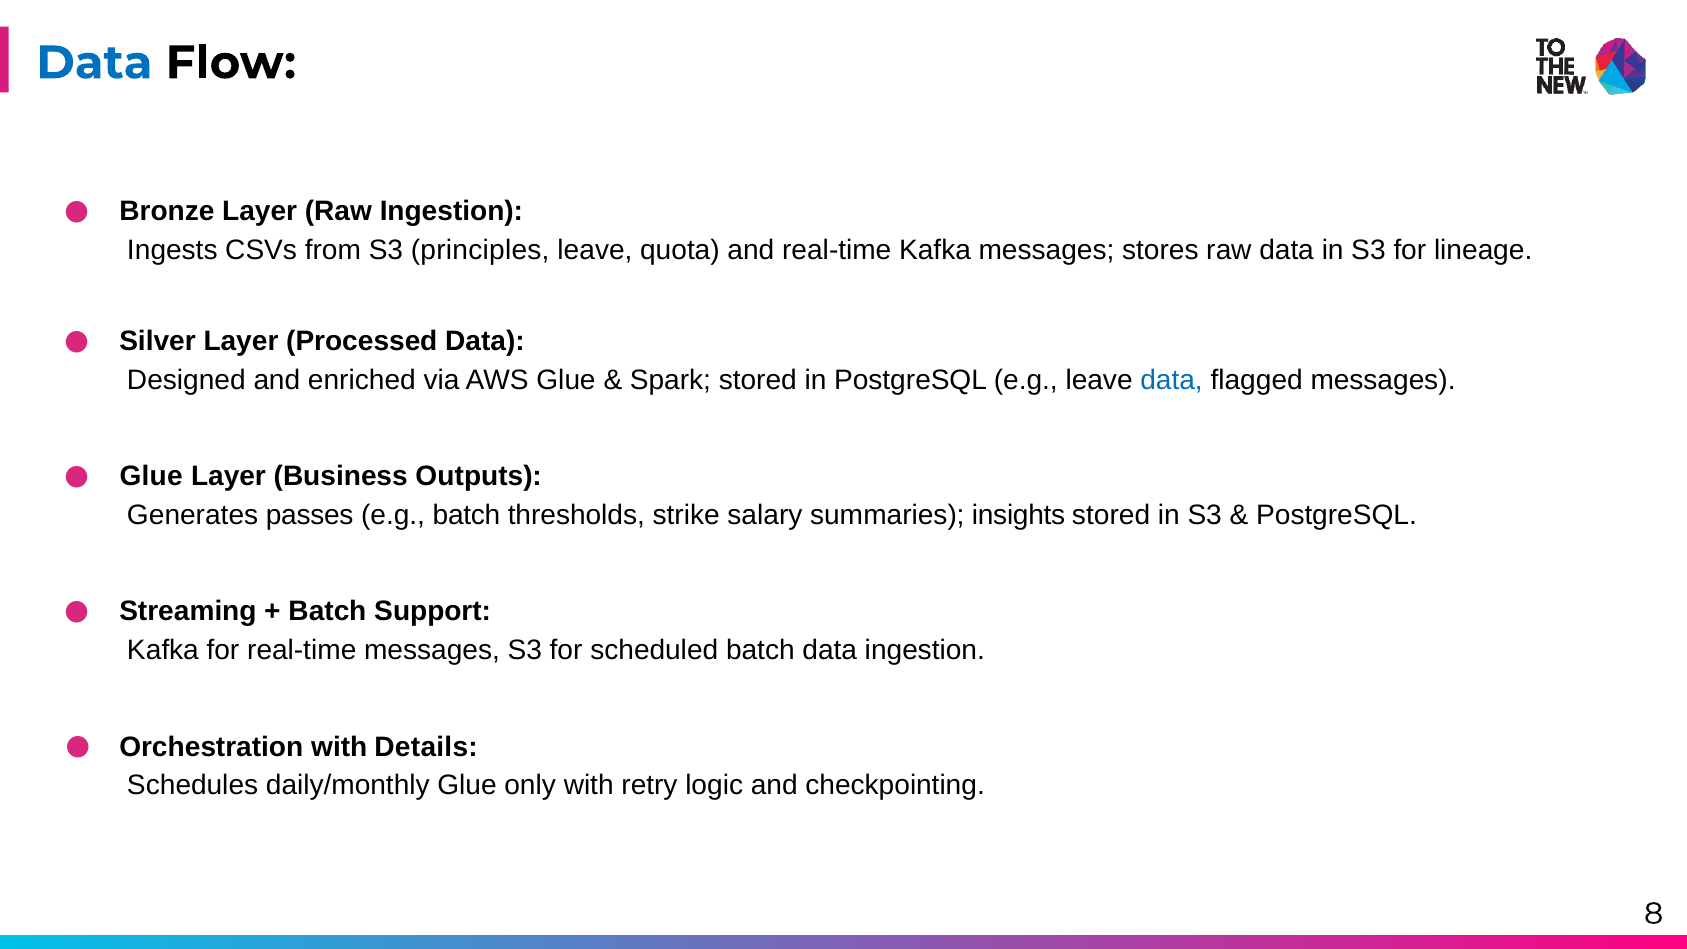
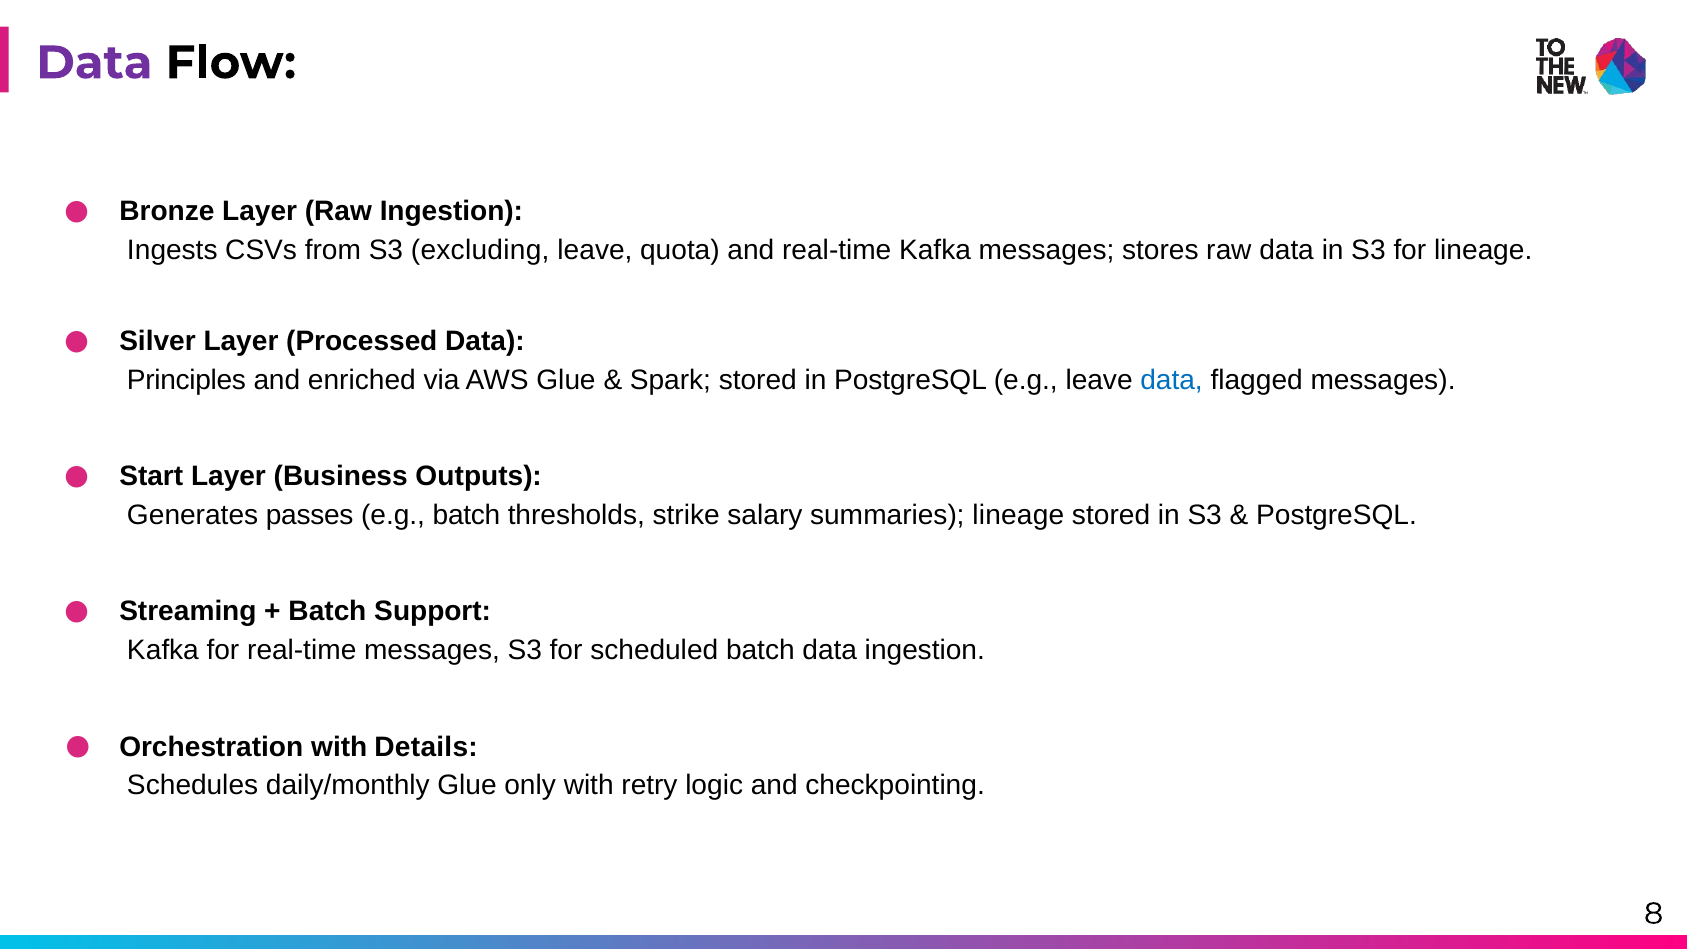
Data colour: blue -> purple (94, 63)
principles: principles -> excluding (480, 250)
Designed: Designed -> Principles (186, 380)
Glue: Glue -> Start (151, 477)
summaries insights: insights -> lineage (1018, 515)
